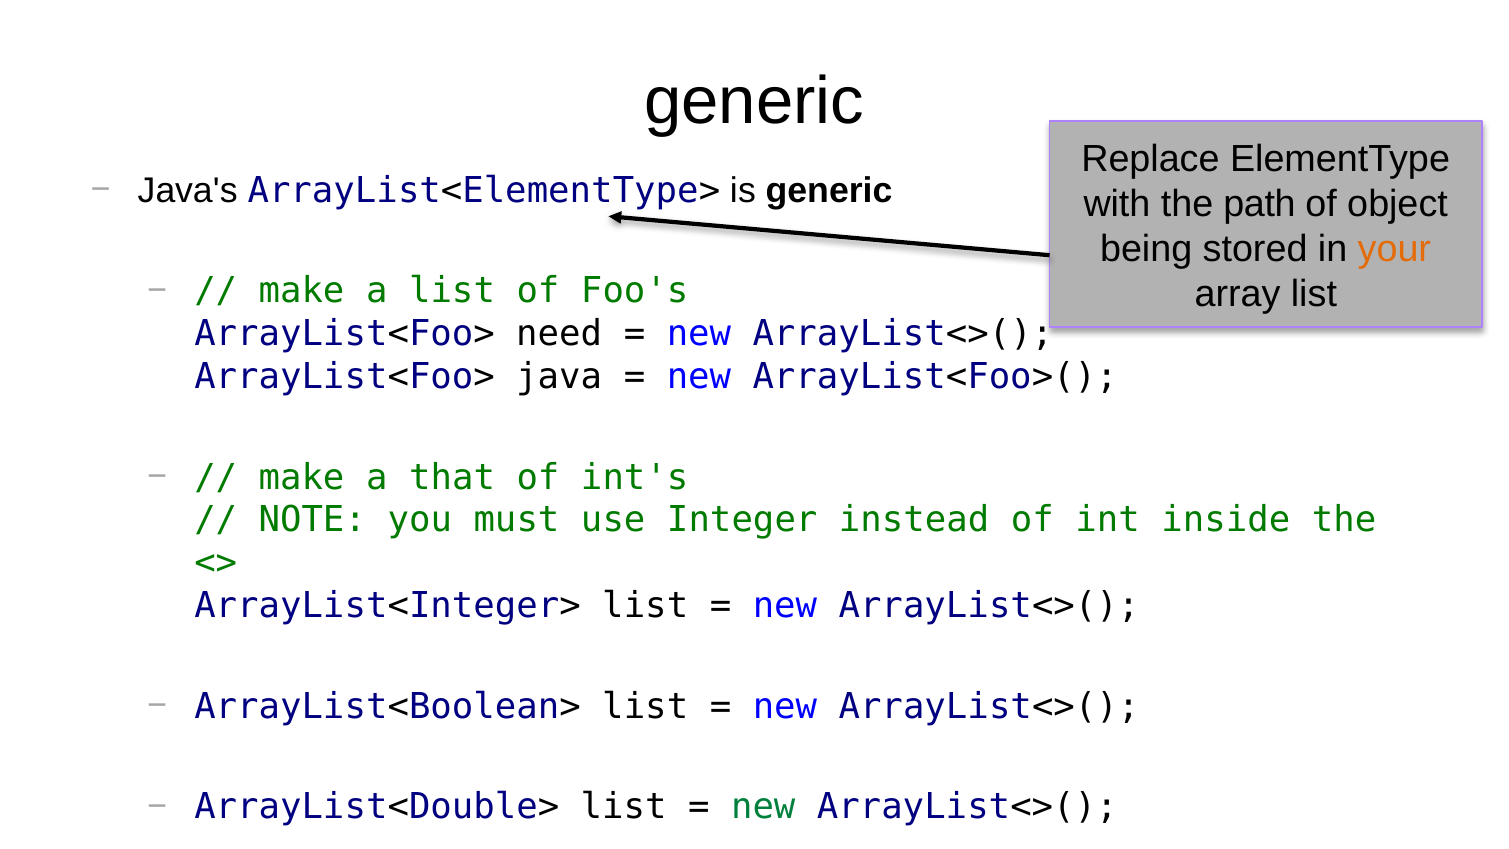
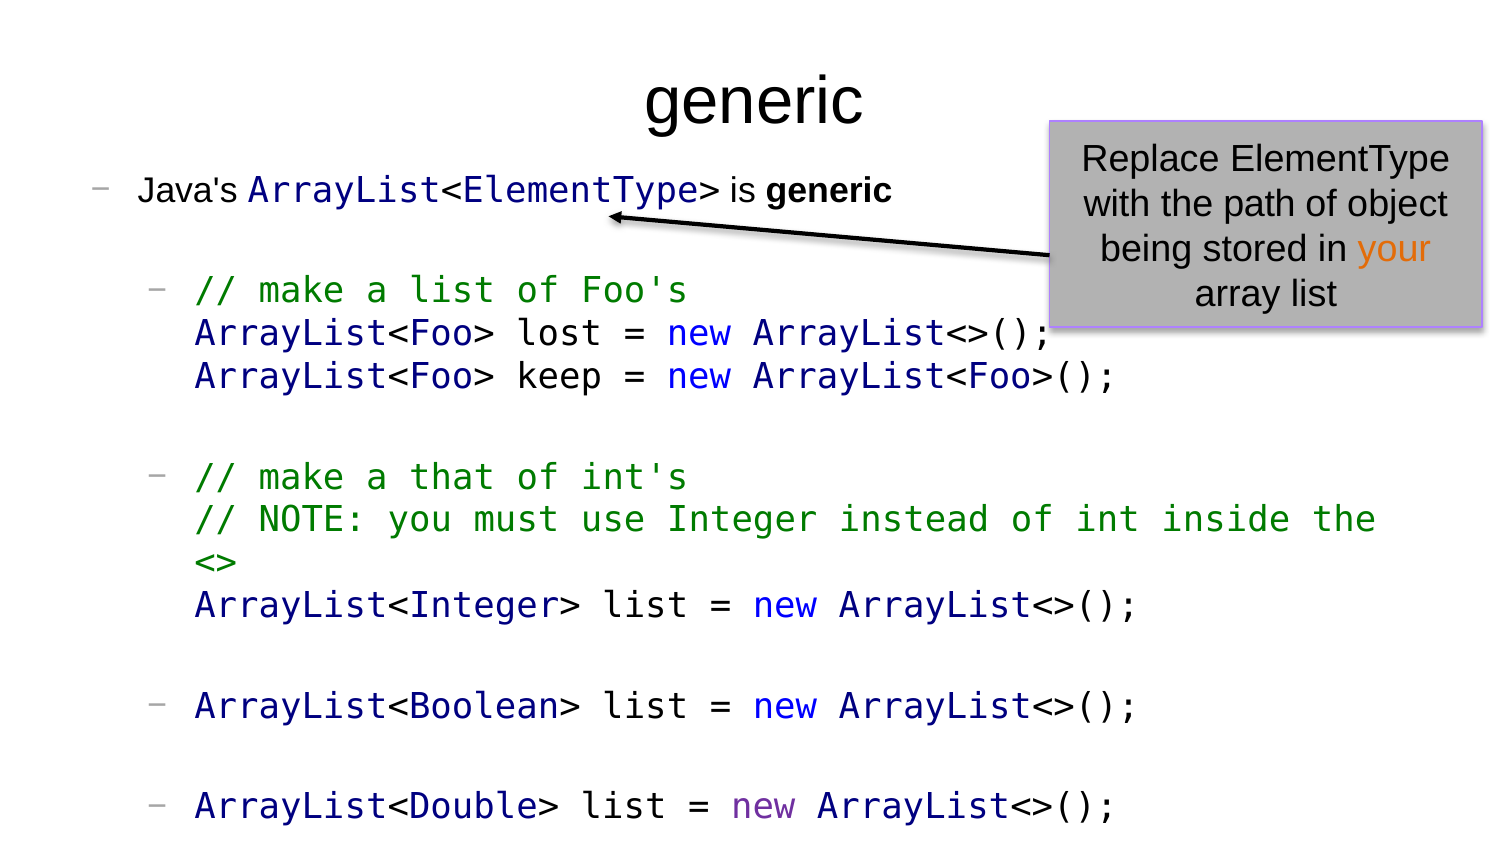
need: need -> lost (559, 334)
java: java -> keep (559, 377)
new colour: green -> purple (763, 807)
